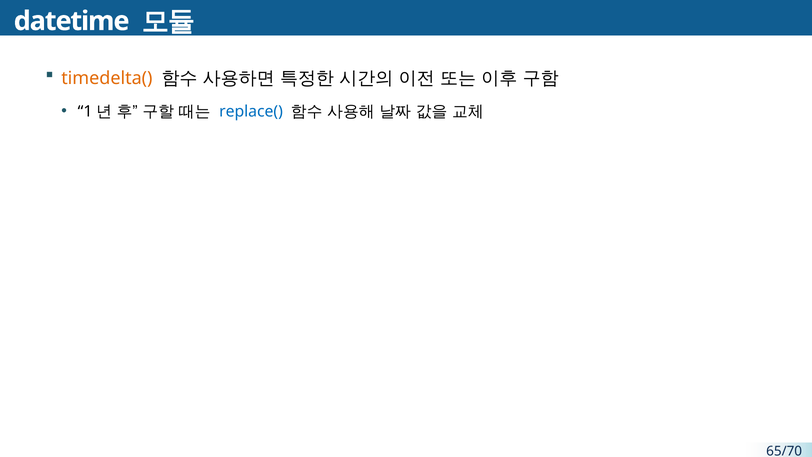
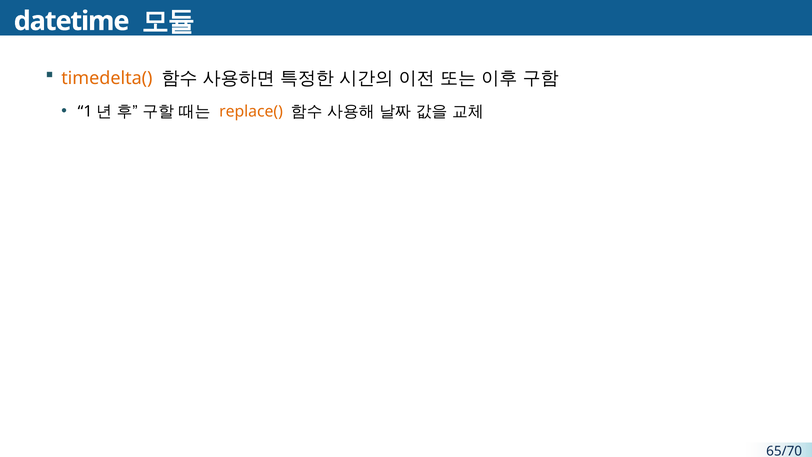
replace( colour: blue -> orange (251, 111)
